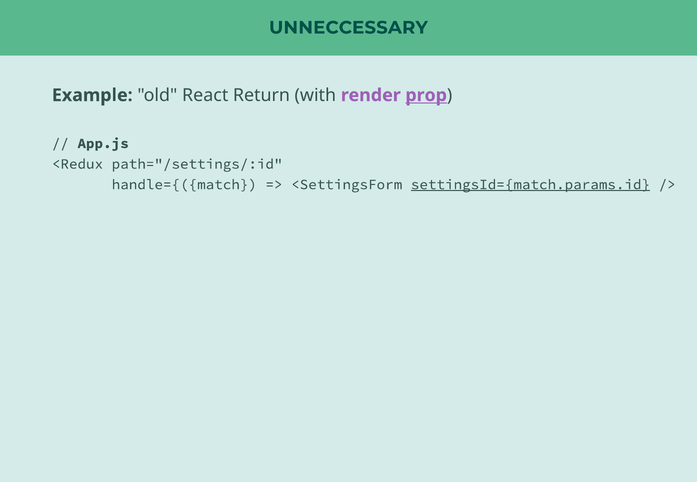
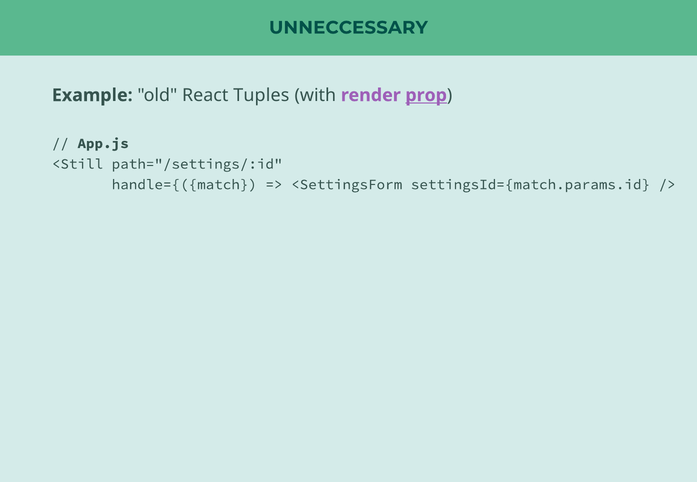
Return: Return -> Tuples (261, 95)
<Redux: <Redux -> <Still (78, 164)
settingsId={match.params.id underline: present -> none (530, 185)
